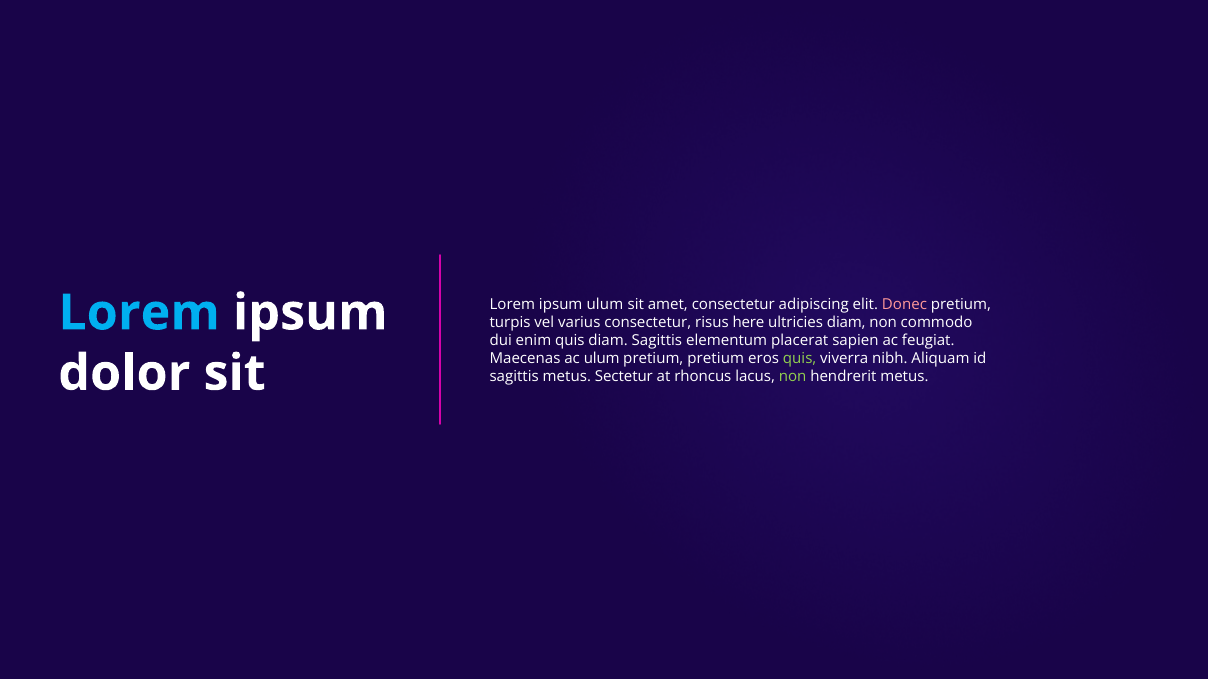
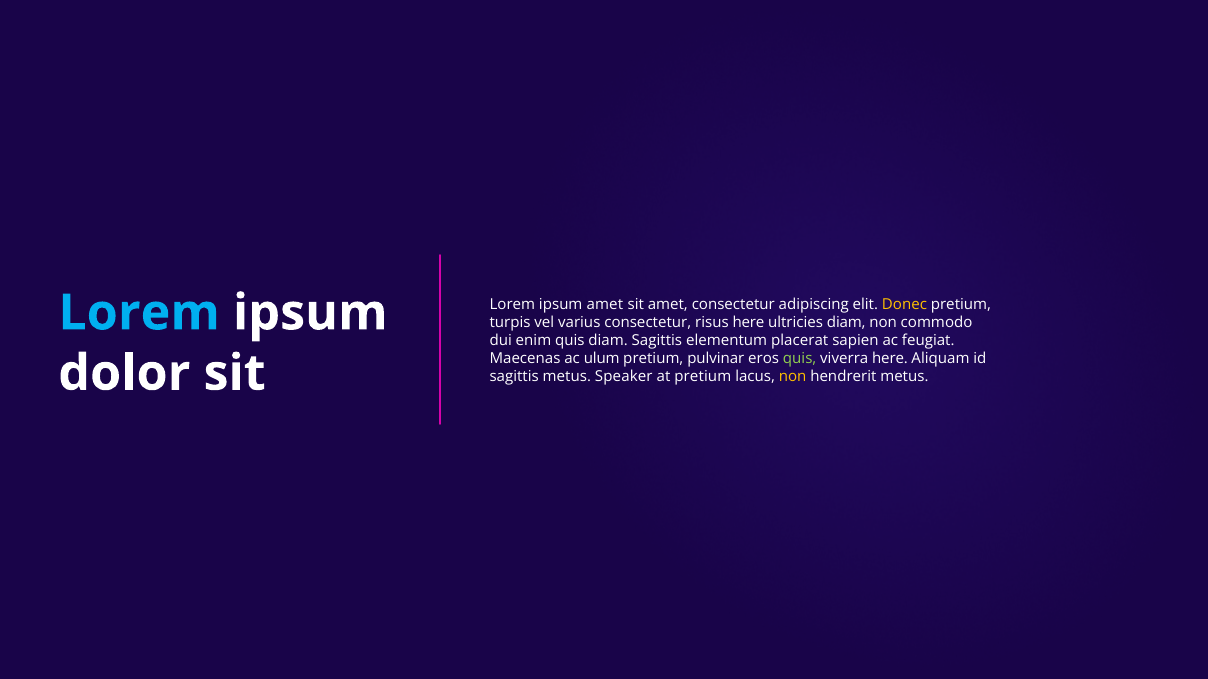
ipsum ulum: ulum -> amet (605, 304)
Donec colour: pink -> yellow (904, 304)
pretium pretium: pretium -> pulvinar (716, 359)
viverra nibh: nibh -> here (890, 359)
Sectetur: Sectetur -> Speaker (624, 377)
at rhoncus: rhoncus -> pretium (703, 377)
non colour: light green -> yellow (793, 377)
